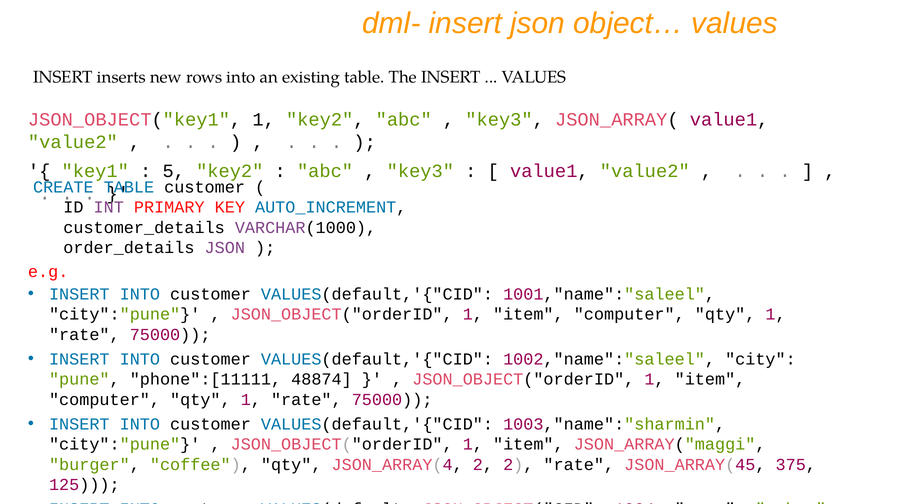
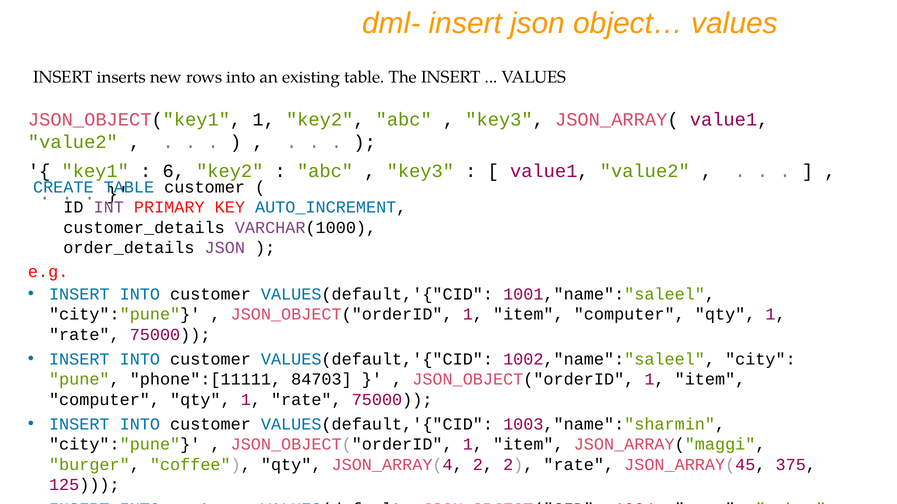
5: 5 -> 6 (174, 171)
48874: 48874 -> 84703 (321, 380)
